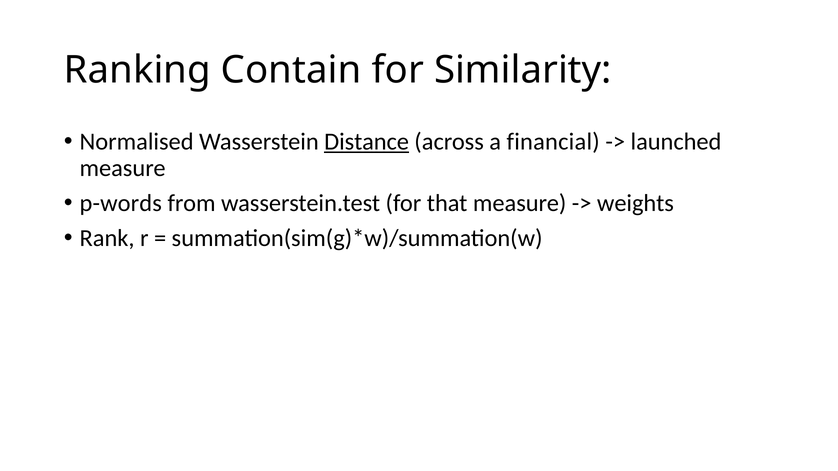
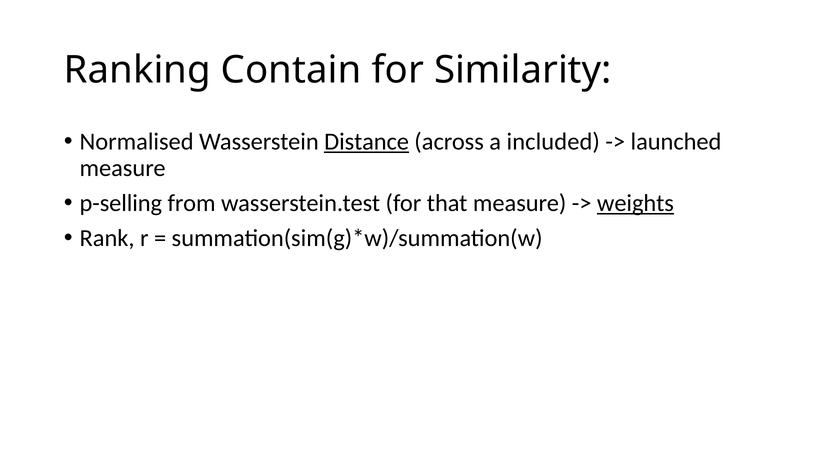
financial: financial -> included (553, 142)
p-words: p-words -> p-selling (121, 203)
weights underline: none -> present (635, 203)
